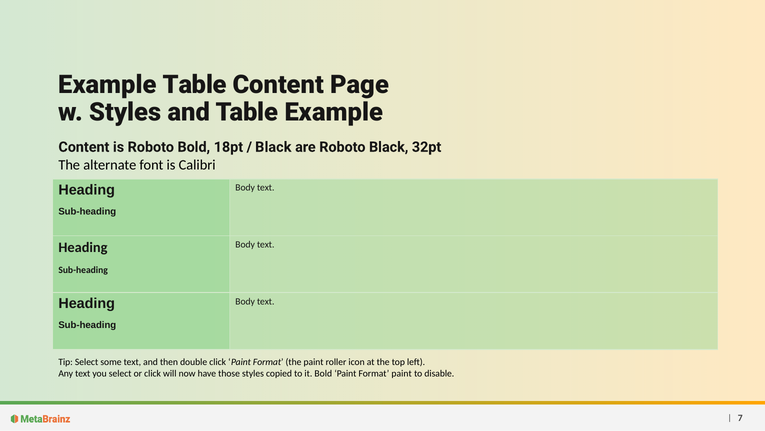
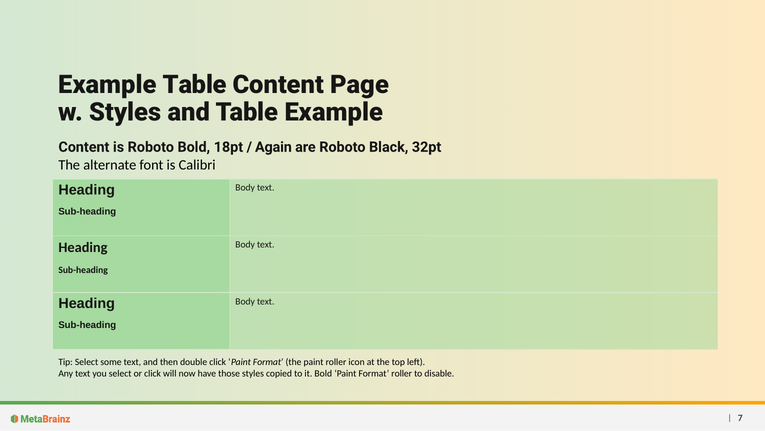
Black: Black -> Again (273, 147)
Format paint: paint -> roller (402, 373)
